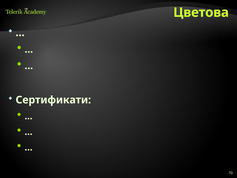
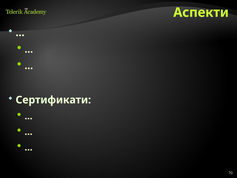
Цветова: Цветова -> Аспекти (201, 12)
